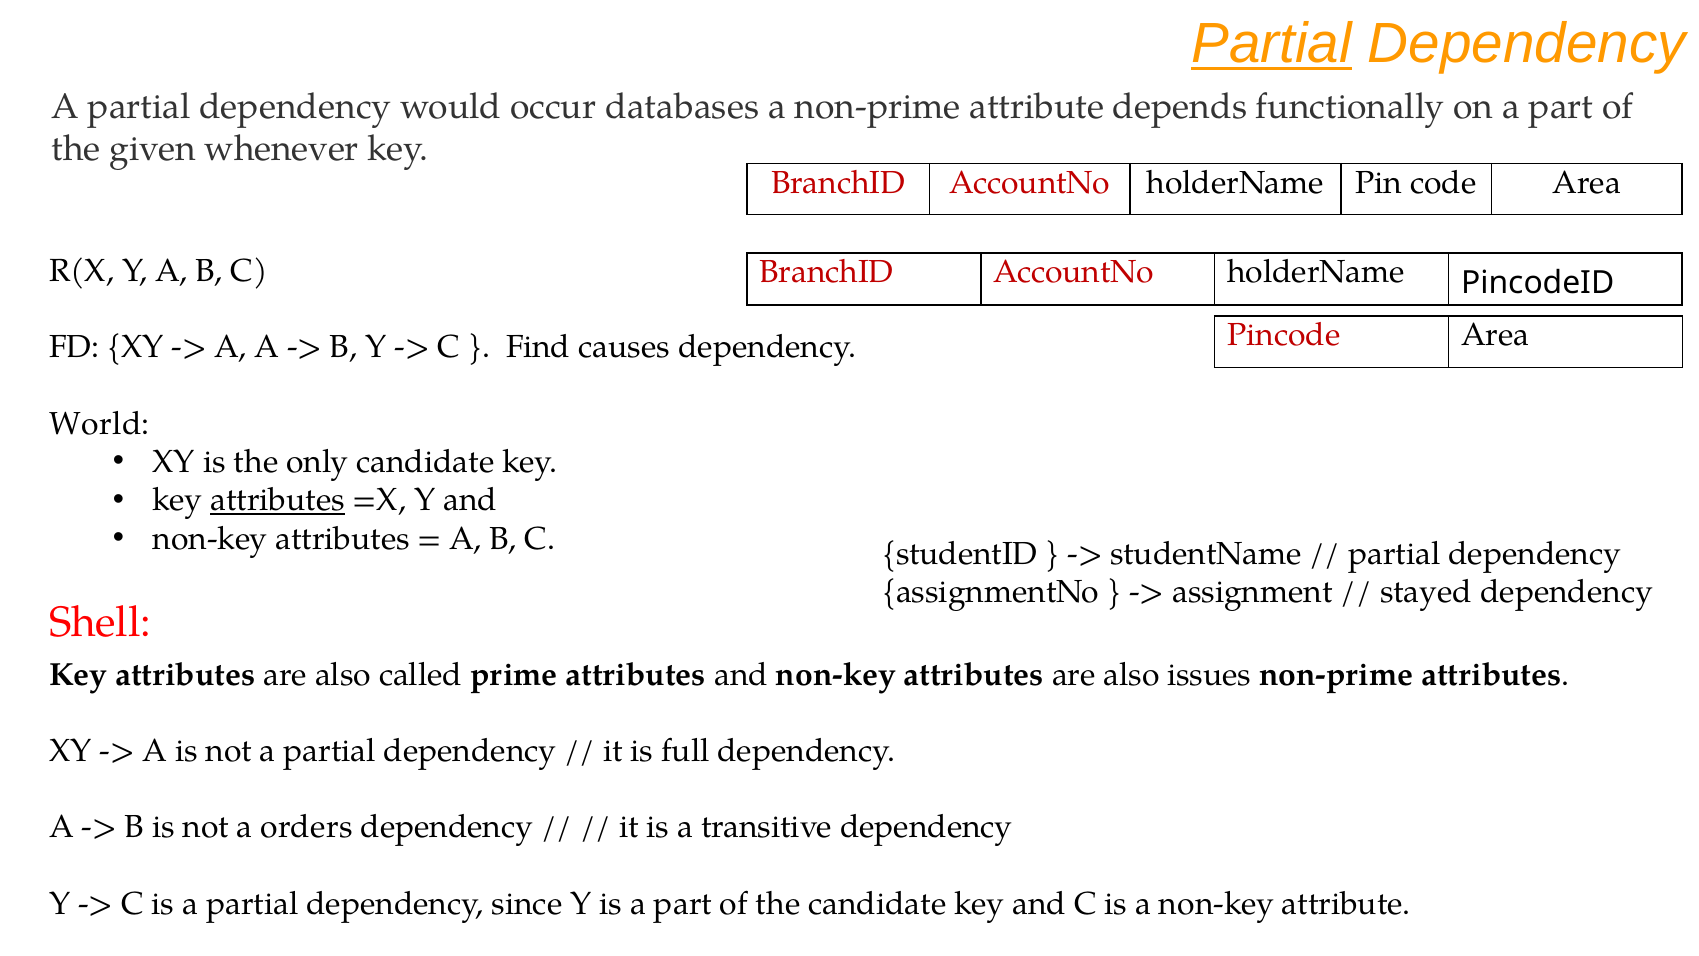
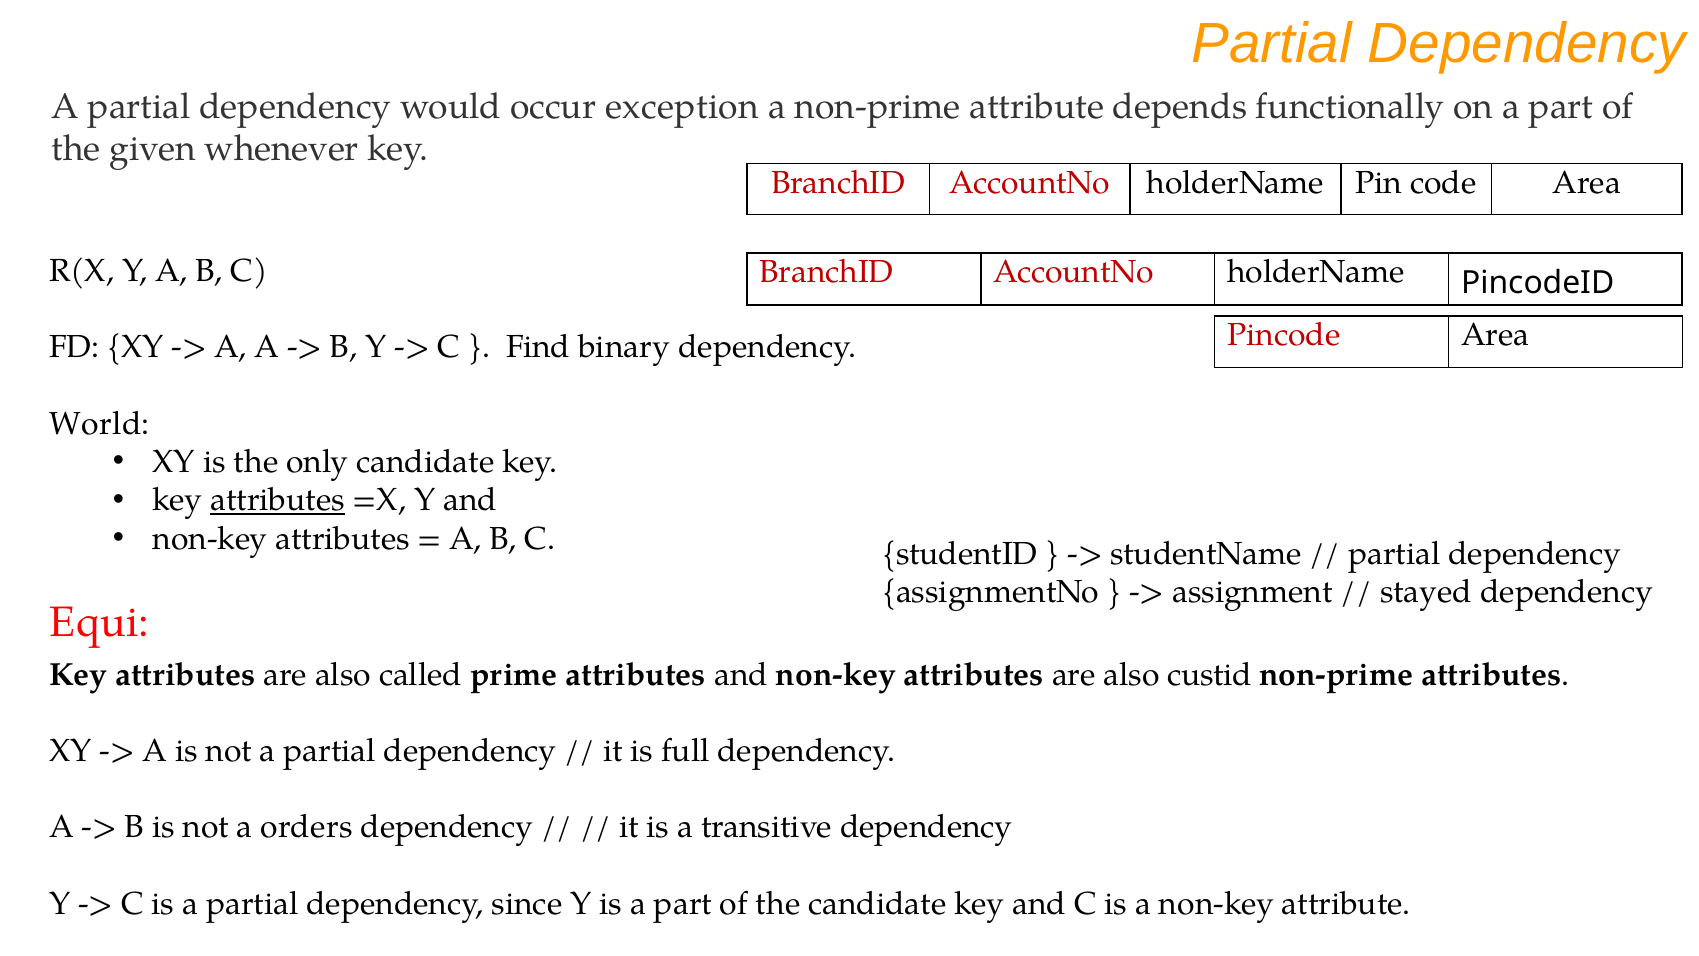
Partial underline: present -> none (1272, 44)
databases: databases -> exception (682, 106)
causes: causes -> binary (624, 347)
Shell: Shell -> Equi (100, 622)
issues: issues -> custid (1209, 674)
